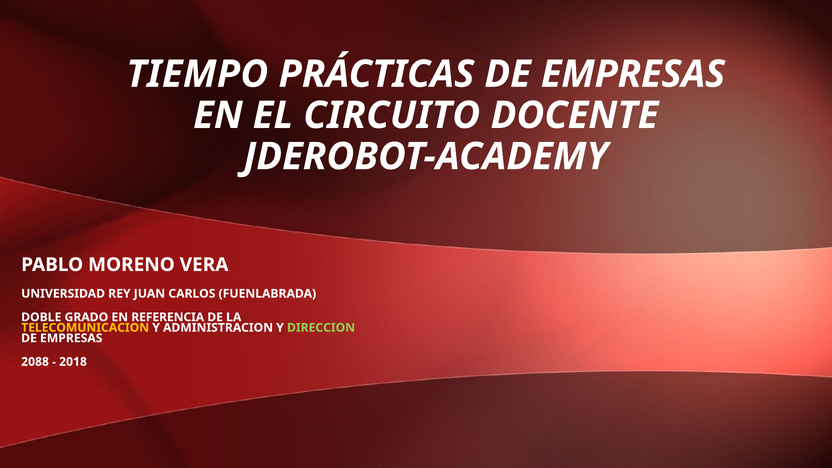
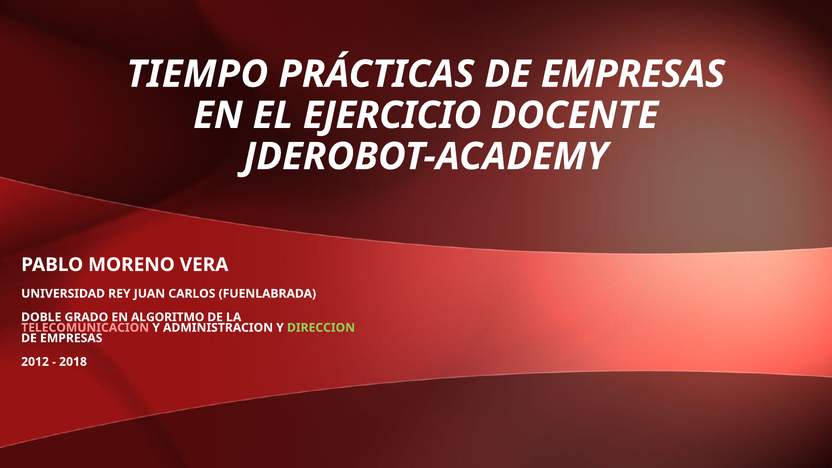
CIRCUITO: CIRCUITO -> EJERCICIO (392, 115)
REFERENCIA: REFERENCIA -> ALGORITMO (168, 317)
TELECOMUNICACION colour: yellow -> pink (85, 328)
2088: 2088 -> 2012 (35, 362)
